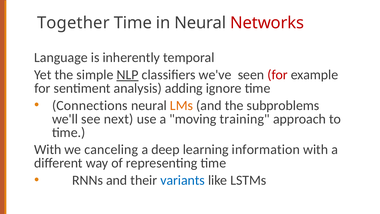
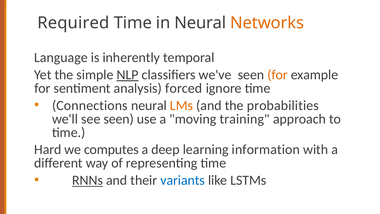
Together: Together -> Required (73, 23)
Networks colour: red -> orange (267, 23)
for colour: red -> orange (278, 75)
adding: adding -> forced (184, 88)
subproblems: subproblems -> probabilities (283, 105)
see next: next -> seen (119, 119)
With: With -> Hard (48, 149)
canceling: canceling -> computes (111, 149)
RNNs underline: none -> present (88, 180)
